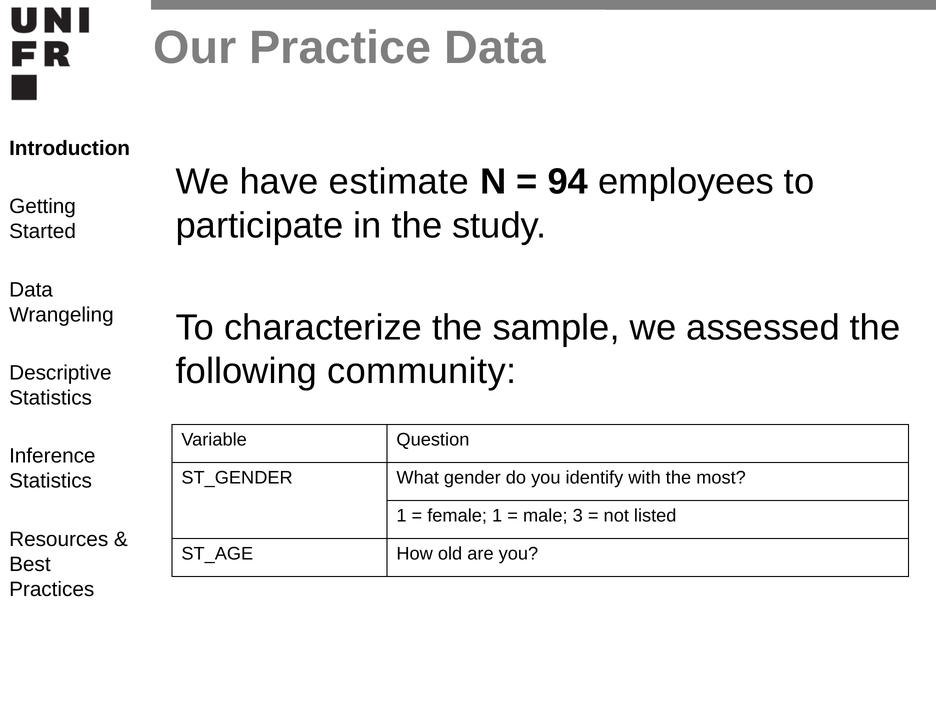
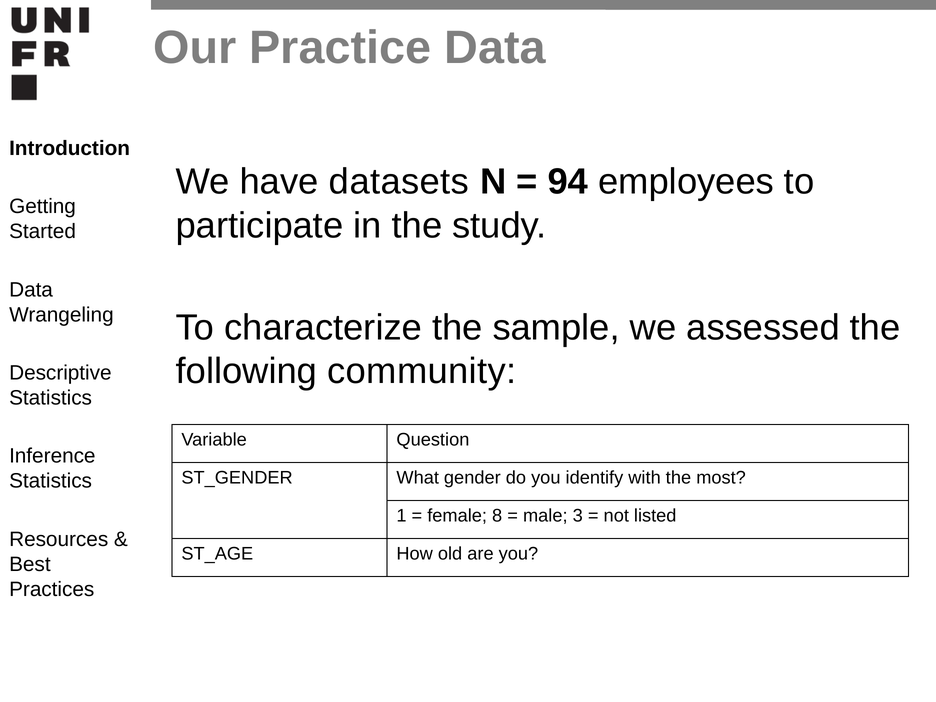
estimate: estimate -> datasets (399, 182)
female 1: 1 -> 8 (497, 516)
